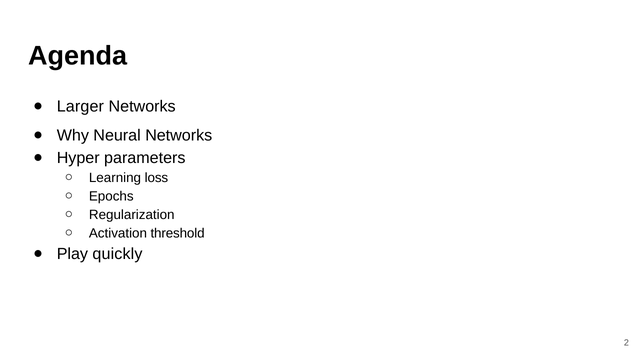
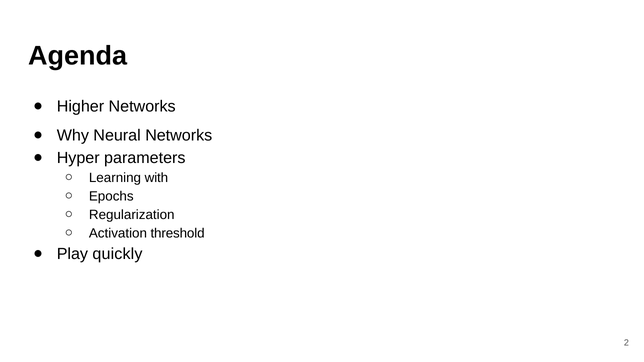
Larger: Larger -> Higher (80, 107)
loss: loss -> with (156, 178)
